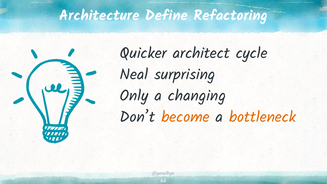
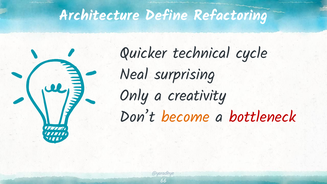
architect: architect -> technical (201, 53)
changing: changing -> creativity (197, 96)
bottleneck colour: orange -> red (263, 117)
